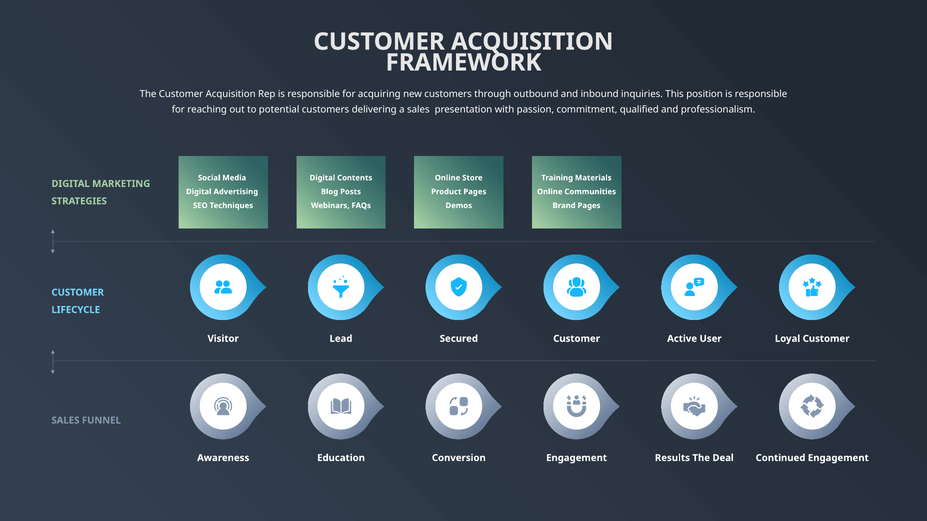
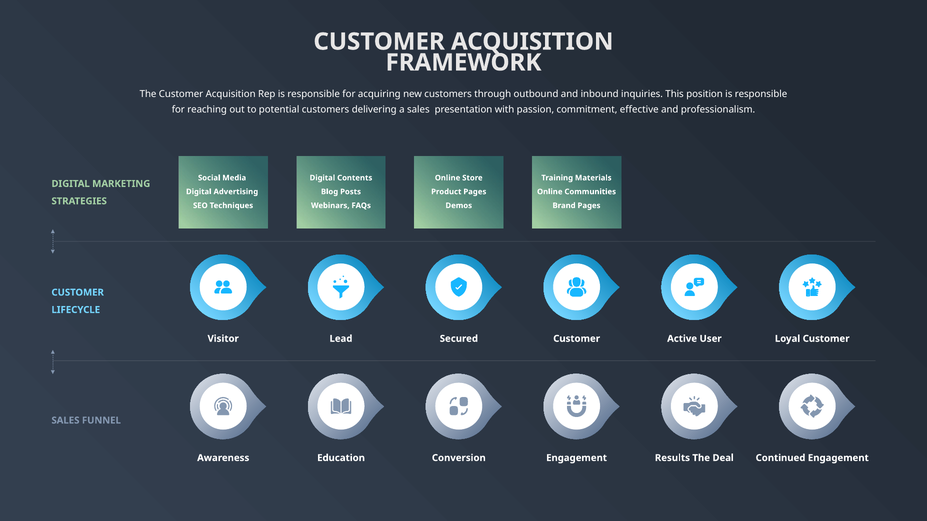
qualified: qualified -> effective (639, 110)
